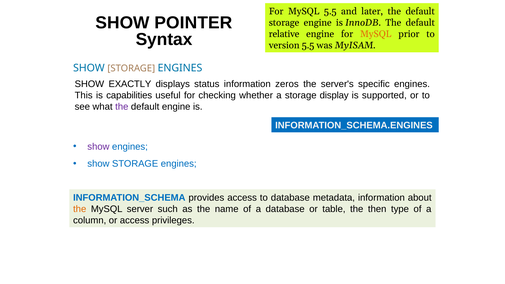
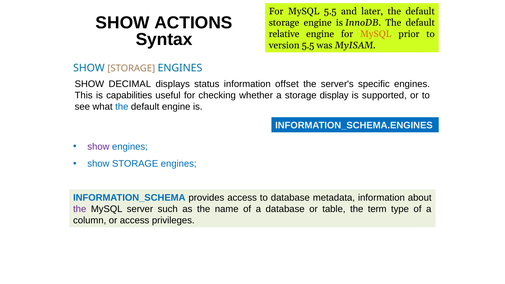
POINTER: POINTER -> ACTIONS (193, 23)
EXACTLY: EXACTLY -> DECIMAL (130, 84)
zeros: zeros -> offset (287, 84)
the colour: purple -> blue (122, 107)
the colour: orange -> purple (80, 209)
then: then -> term (377, 209)
